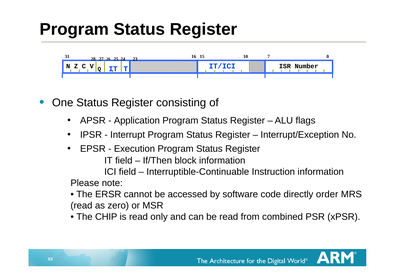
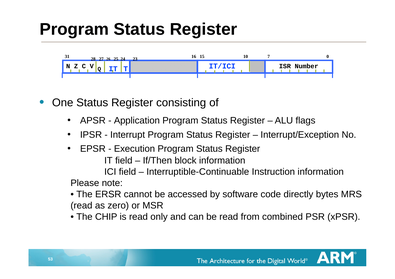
order: order -> bytes (327, 194)
